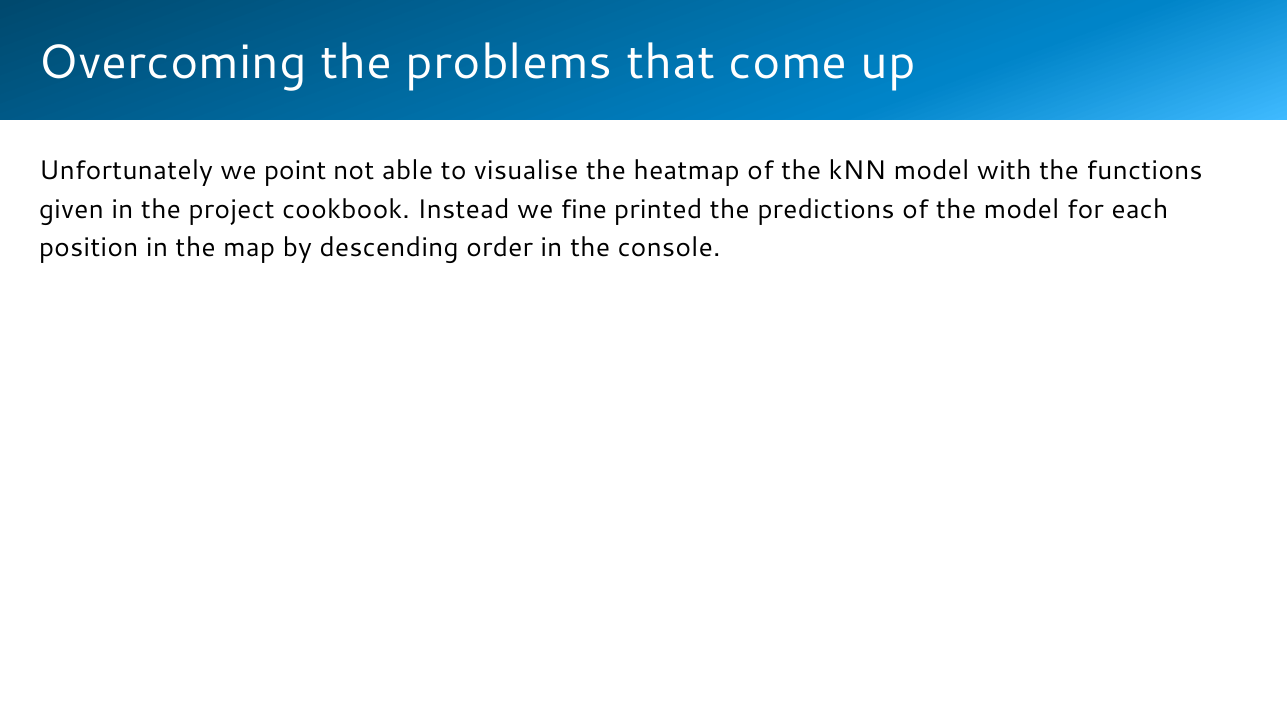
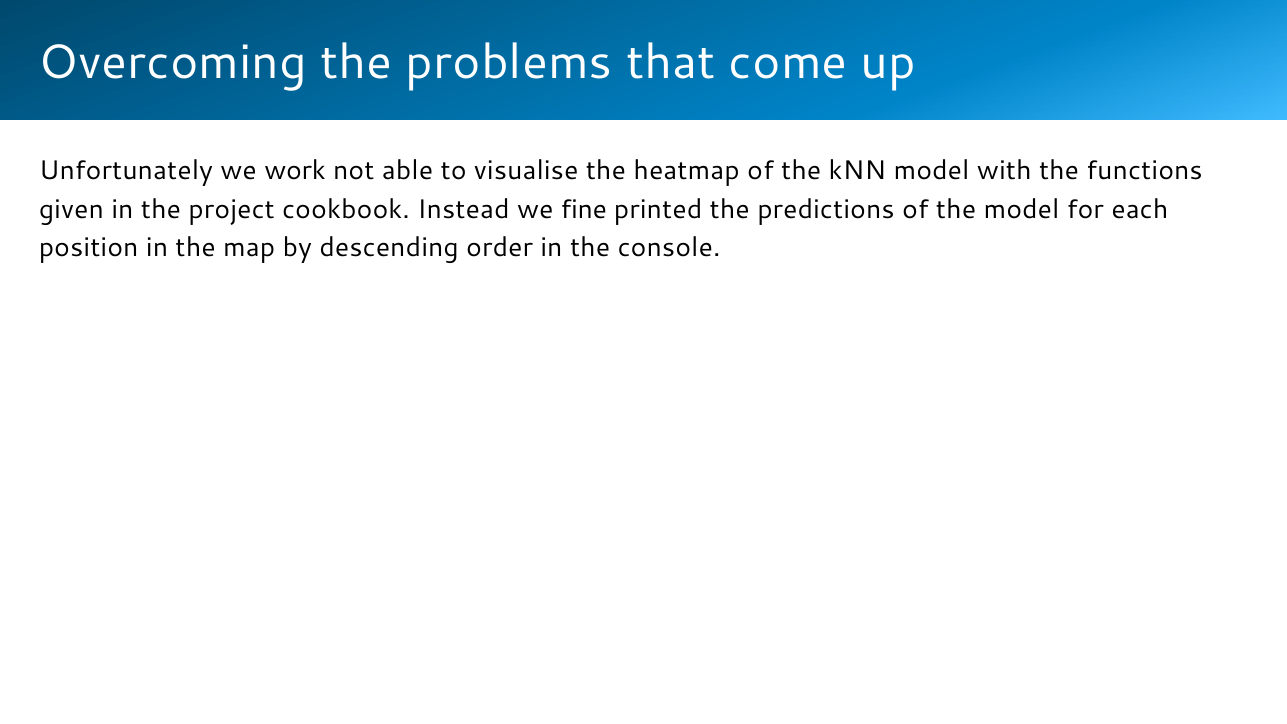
point: point -> work (295, 171)
